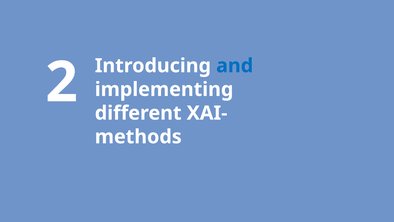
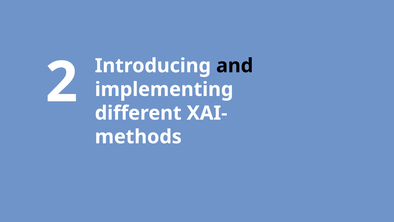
and colour: blue -> black (235, 66)
